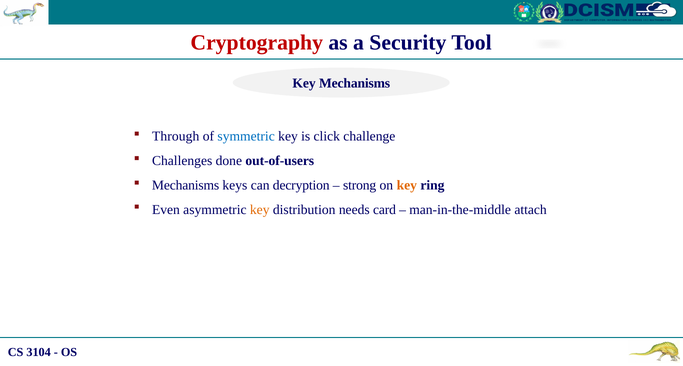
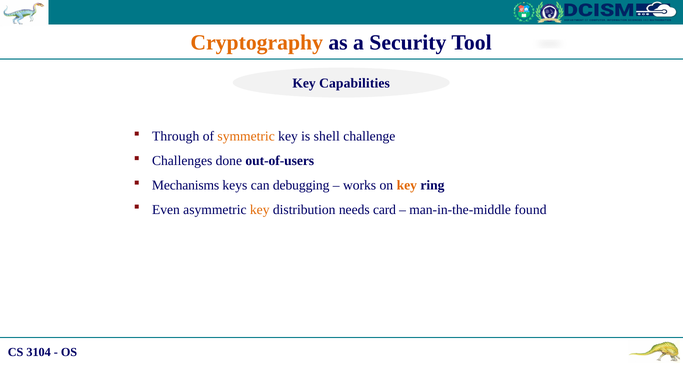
Cryptography colour: red -> orange (257, 42)
Key Mechanisms: Mechanisms -> Capabilities (354, 83)
symmetric colour: blue -> orange (246, 136)
click: click -> shell (327, 136)
decryption: decryption -> debugging (301, 185)
strong: strong -> works (360, 185)
attach: attach -> found (531, 210)
